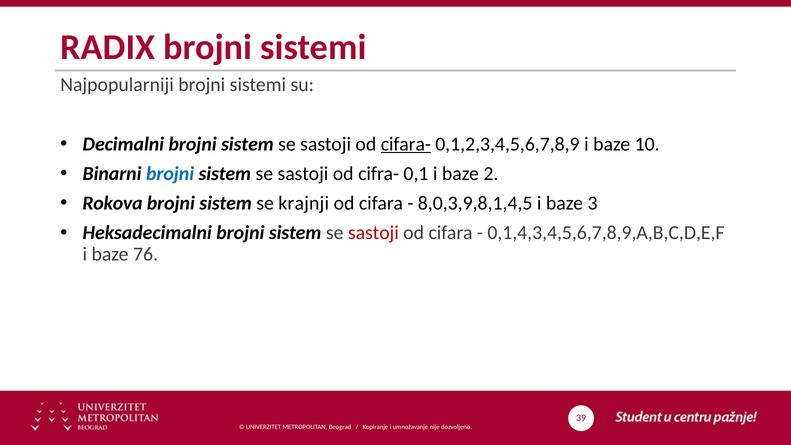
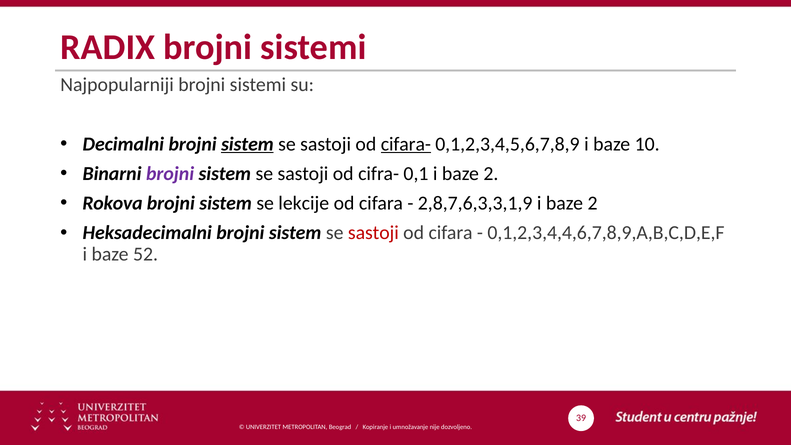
sistem underline: none -> present (247, 144)
brojni colour: blue -> purple (170, 174)
krajnji: krajnji -> lekcije (304, 203)
8,0,3,9,8,1,4,5: 8,0,3,9,8,1,4,5 -> 2,8,7,6,3,3,1,9 (475, 203)
3: 3 -> 2 (593, 203)
0,1,4,3,4,5,6,7,8,9,A,B,C,D,E,F: 0,1,4,3,4,5,6,7,8,9,A,B,C,D,E,F -> 0,1,2,3,4,4,6,7,8,9,A,B,C,D,E,F (606, 233)
76: 76 -> 52 (146, 254)
